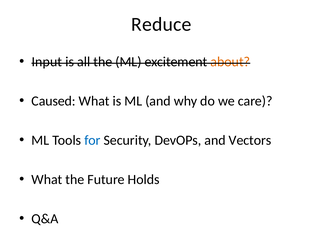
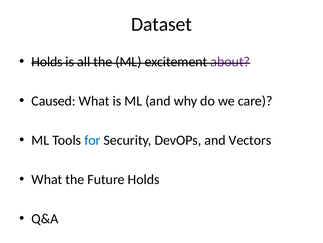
Reduce: Reduce -> Dataset (162, 24)
Input: Input -> Holds (47, 61)
about colour: orange -> purple (230, 61)
